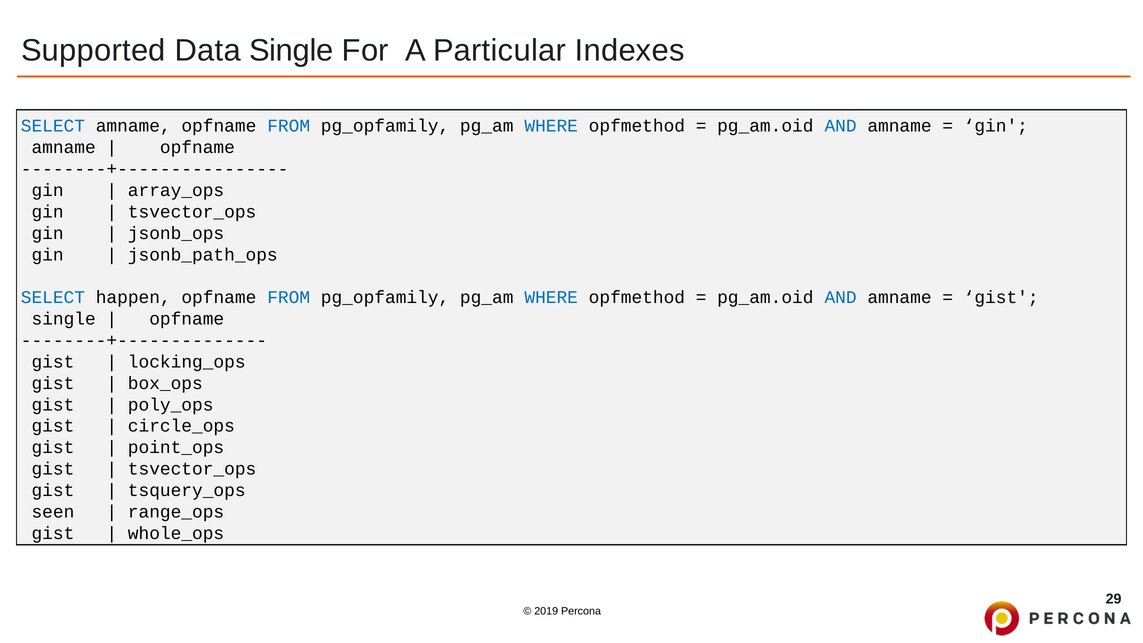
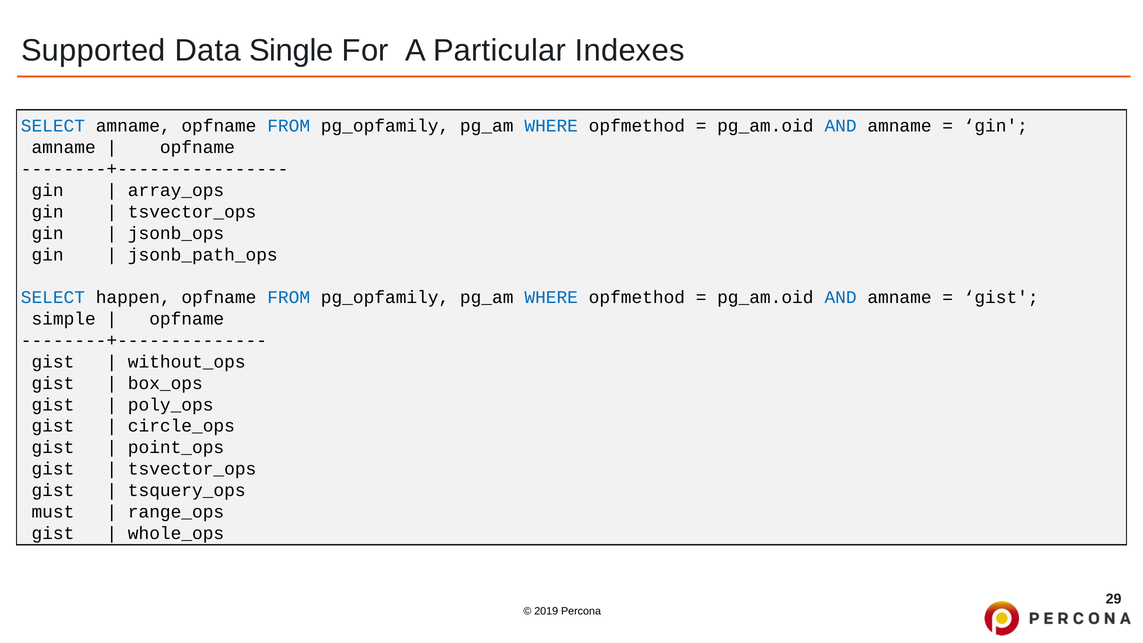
single: single -> simple (64, 319)
locking_ops: locking_ops -> without_ops (187, 362)
seen: seen -> must (53, 512)
